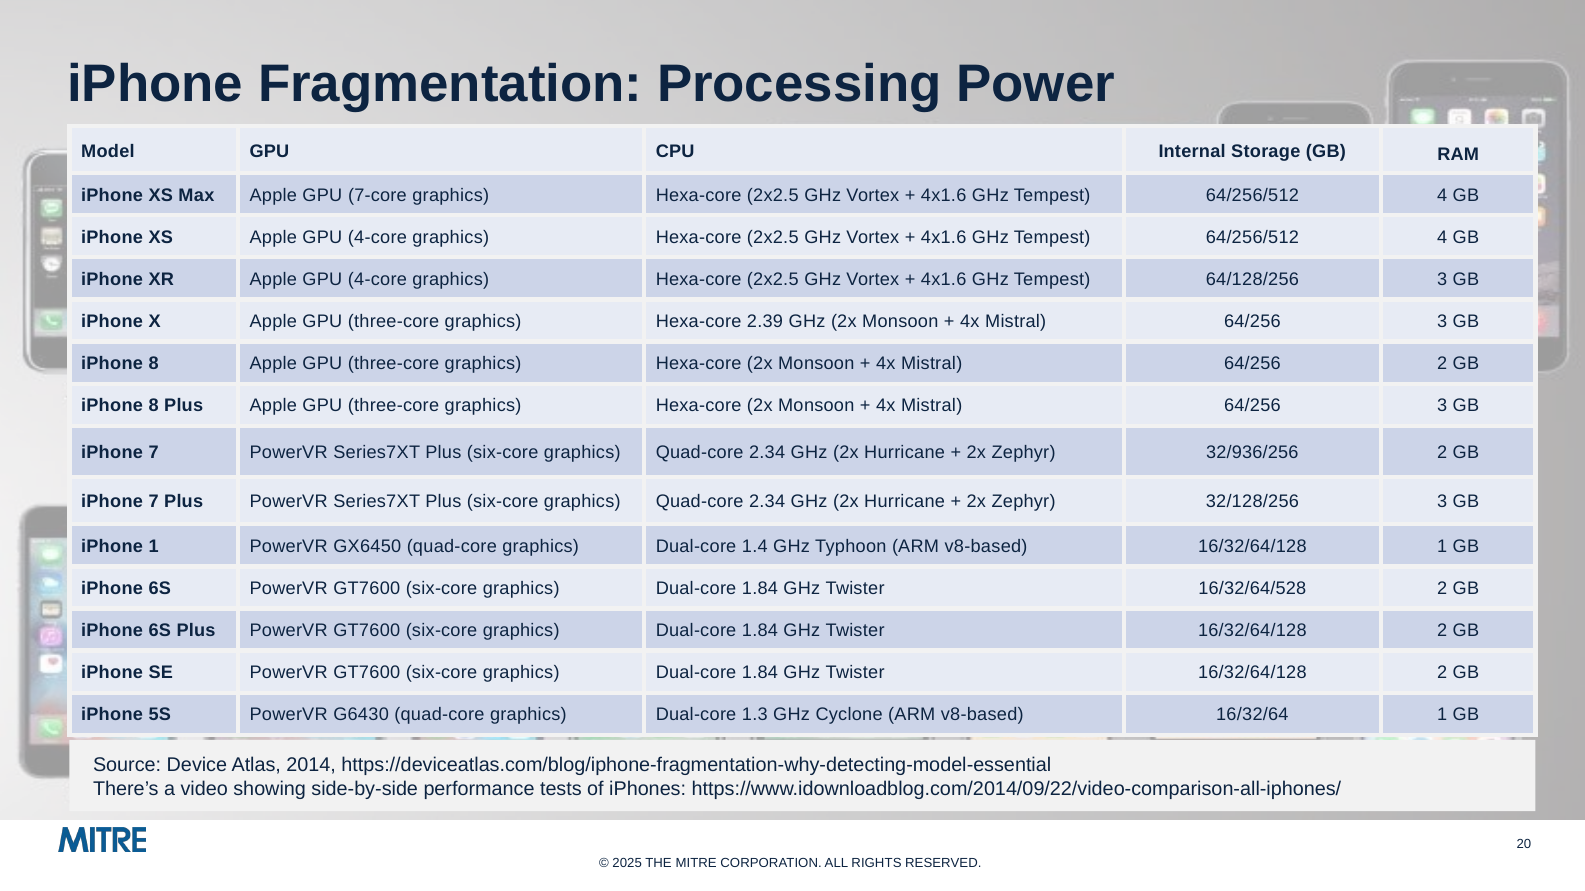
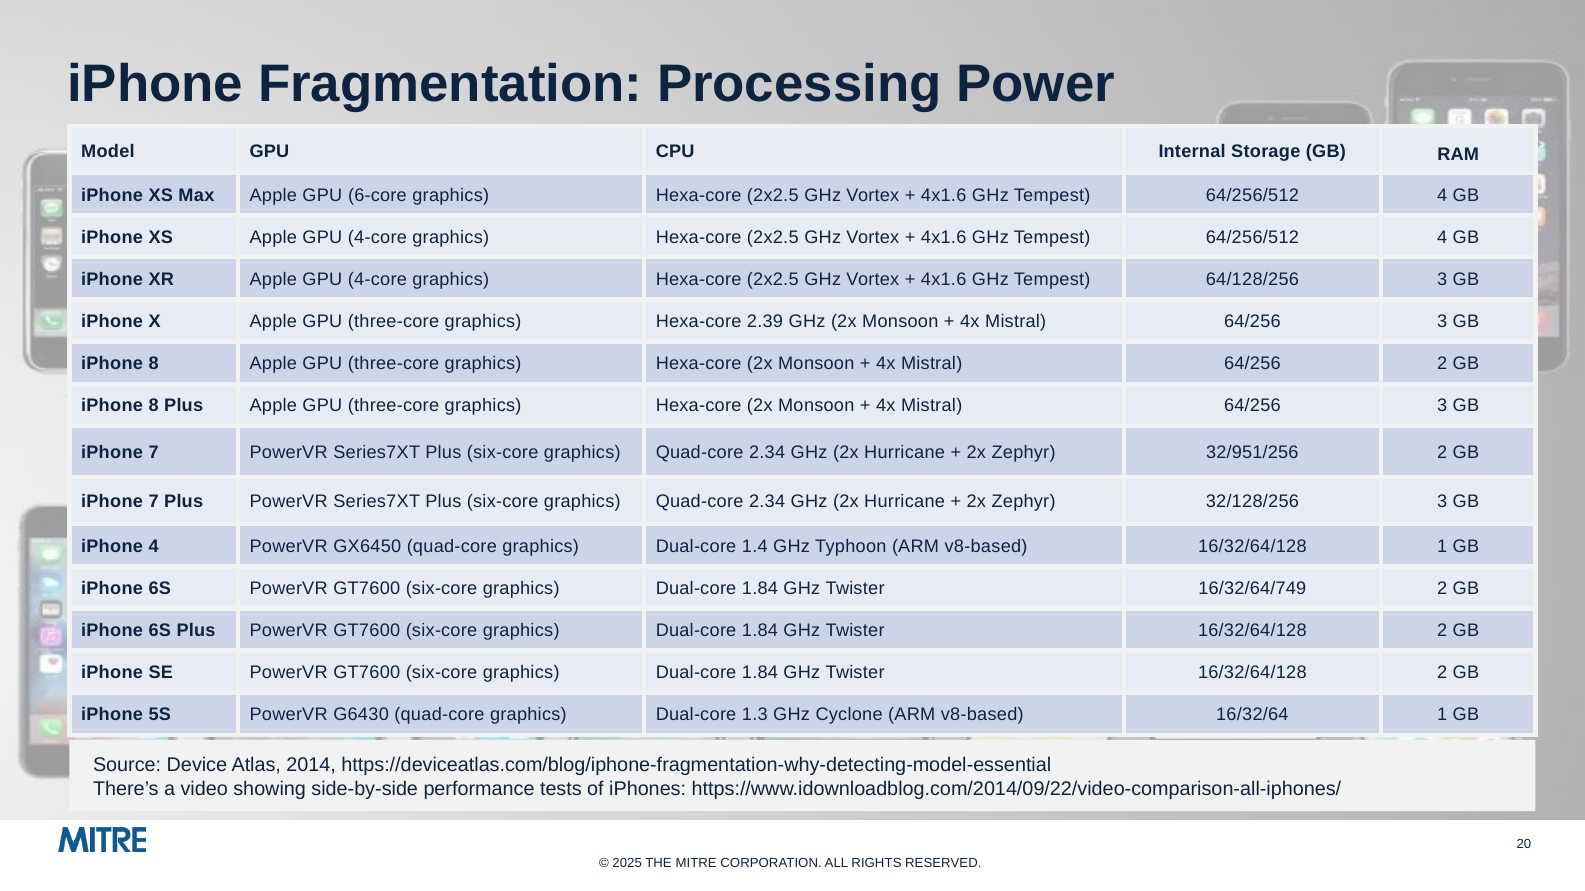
7-core: 7-core -> 6-core (377, 195)
32/936/256: 32/936/256 -> 32/951/256 (1252, 453)
iPhone 1: 1 -> 4 (154, 547)
16/32/64/528: 16/32/64/528 -> 16/32/64/749 (1252, 589)
